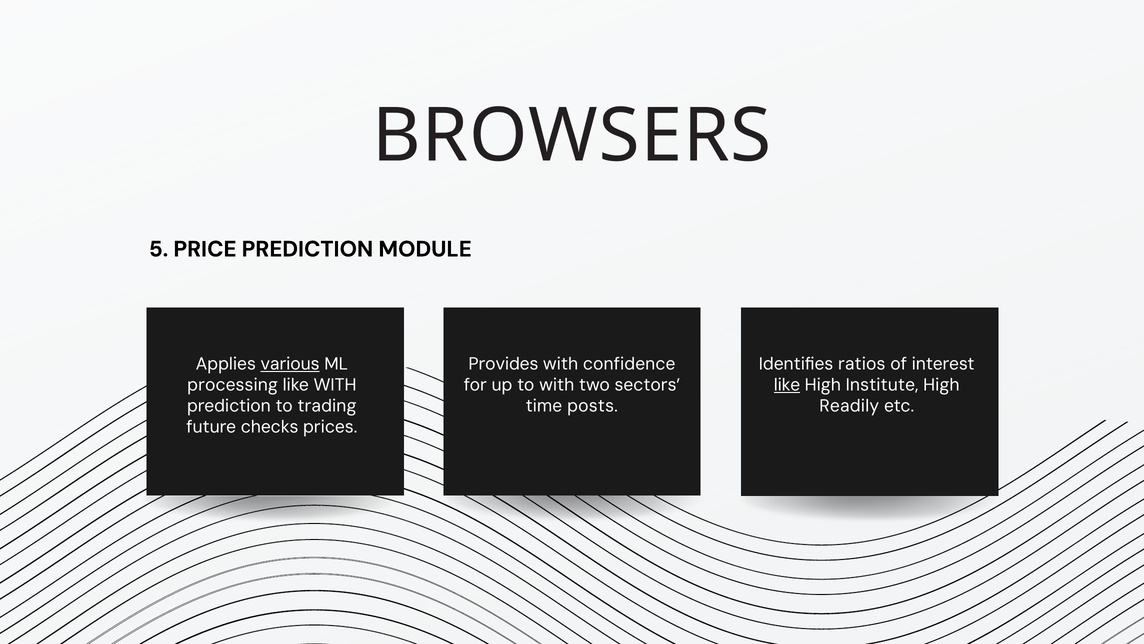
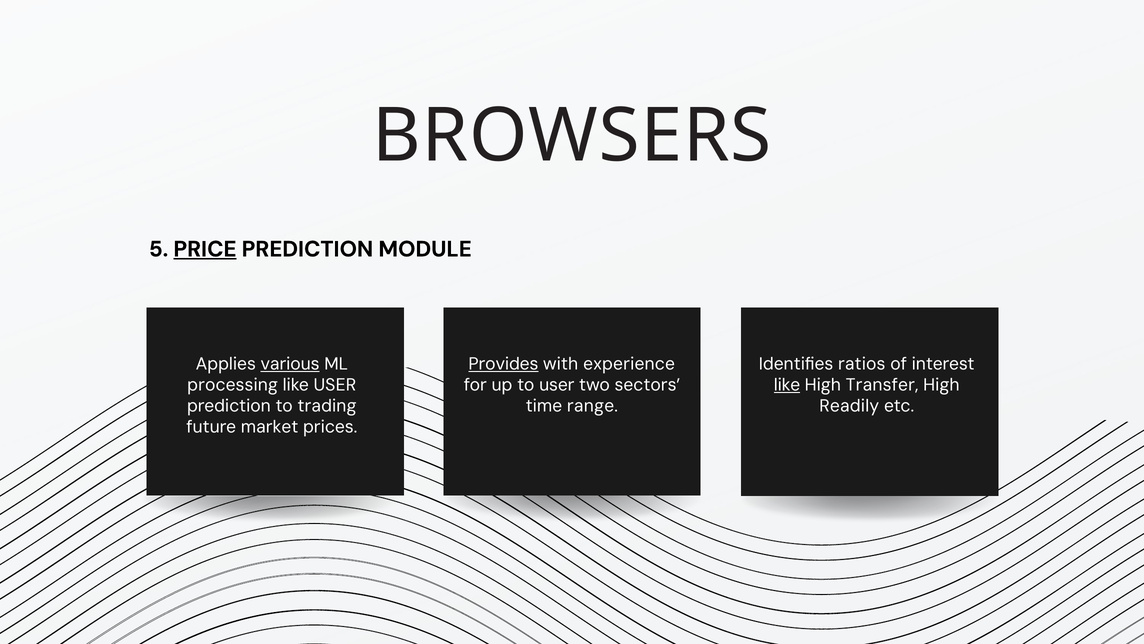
PRICE underline: none -> present (205, 249)
Provides underline: none -> present (503, 364)
confidence: confidence -> experience (629, 364)
like WITH: WITH -> USER (335, 384)
to with: with -> user (557, 385)
Institute: Institute -> Transfer (882, 385)
posts: posts -> range (592, 405)
checks: checks -> market (270, 426)
